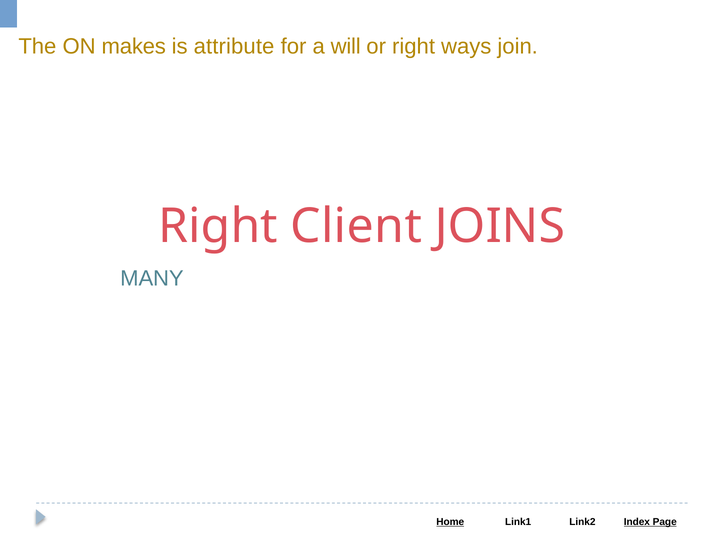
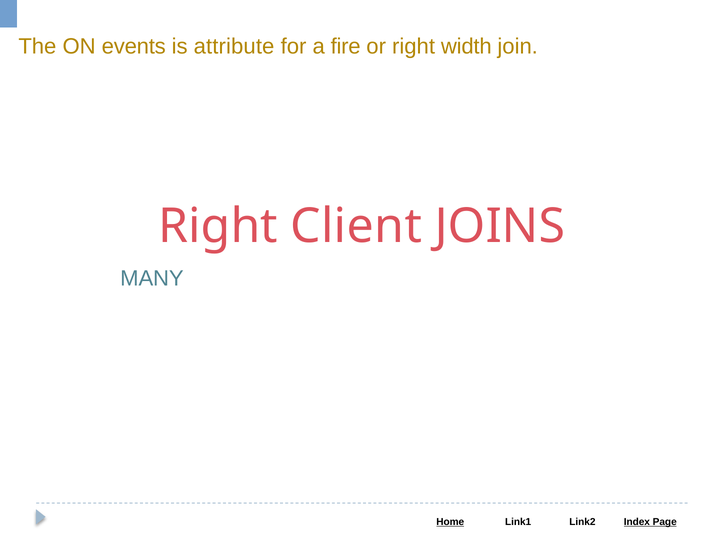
makes: makes -> events (134, 47)
will: will -> fire (346, 47)
ways: ways -> width (466, 47)
